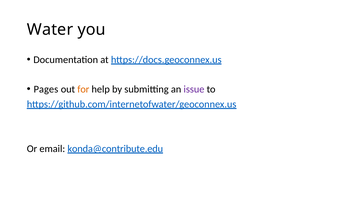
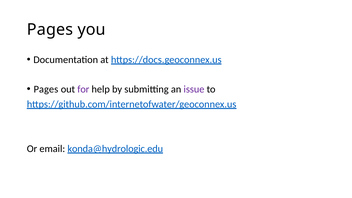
Water: Water -> Pages (50, 30)
for colour: orange -> purple (83, 89)
konda@contribute.edu: konda@contribute.edu -> konda@hydrologic.edu (115, 149)
